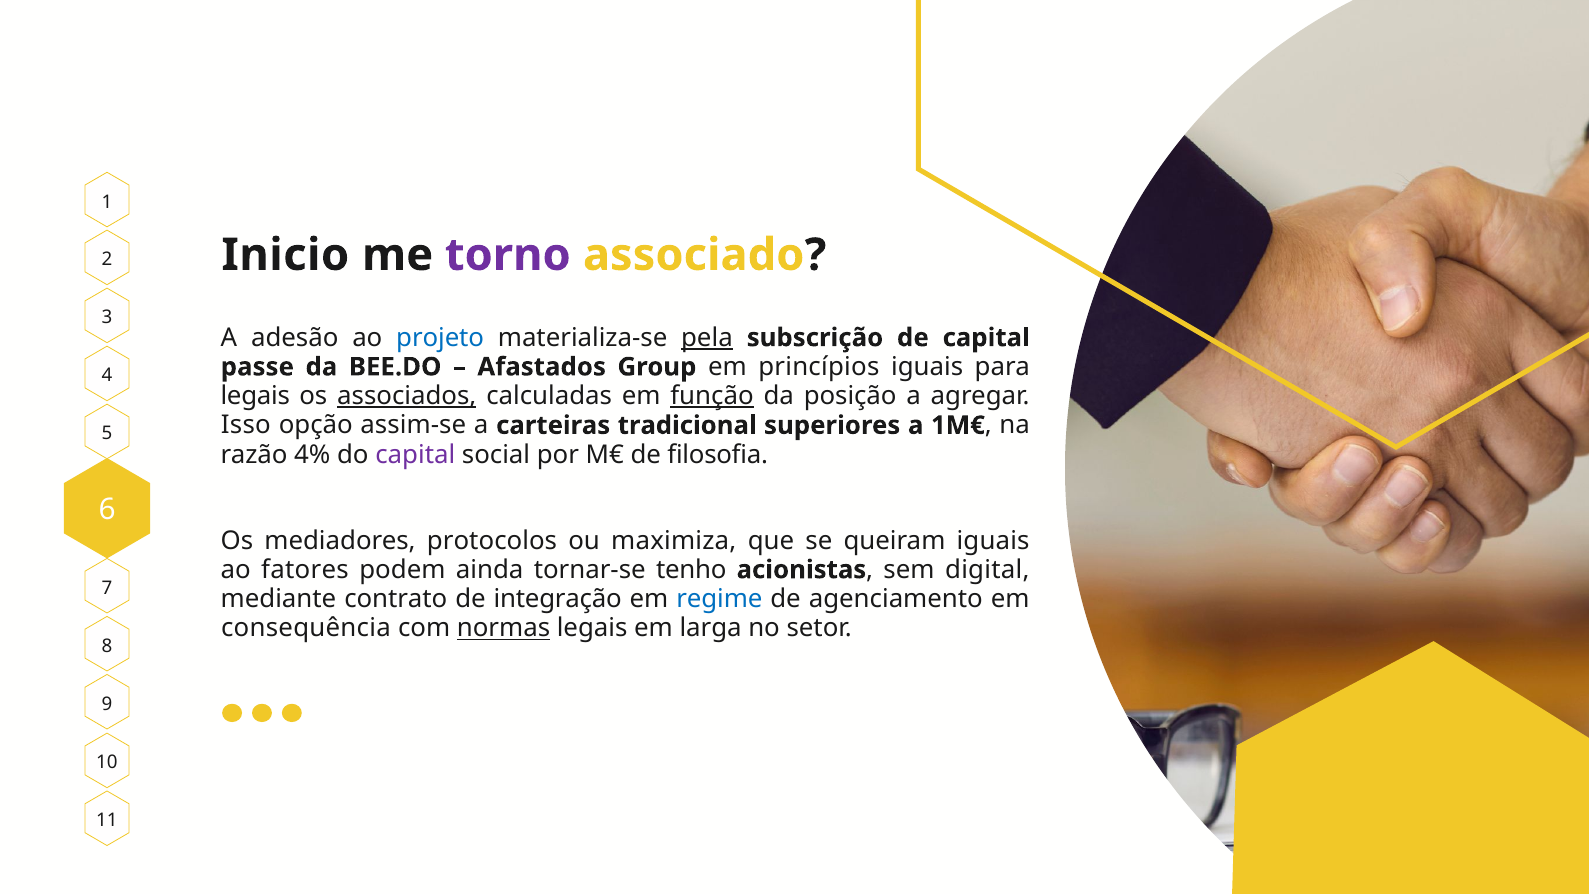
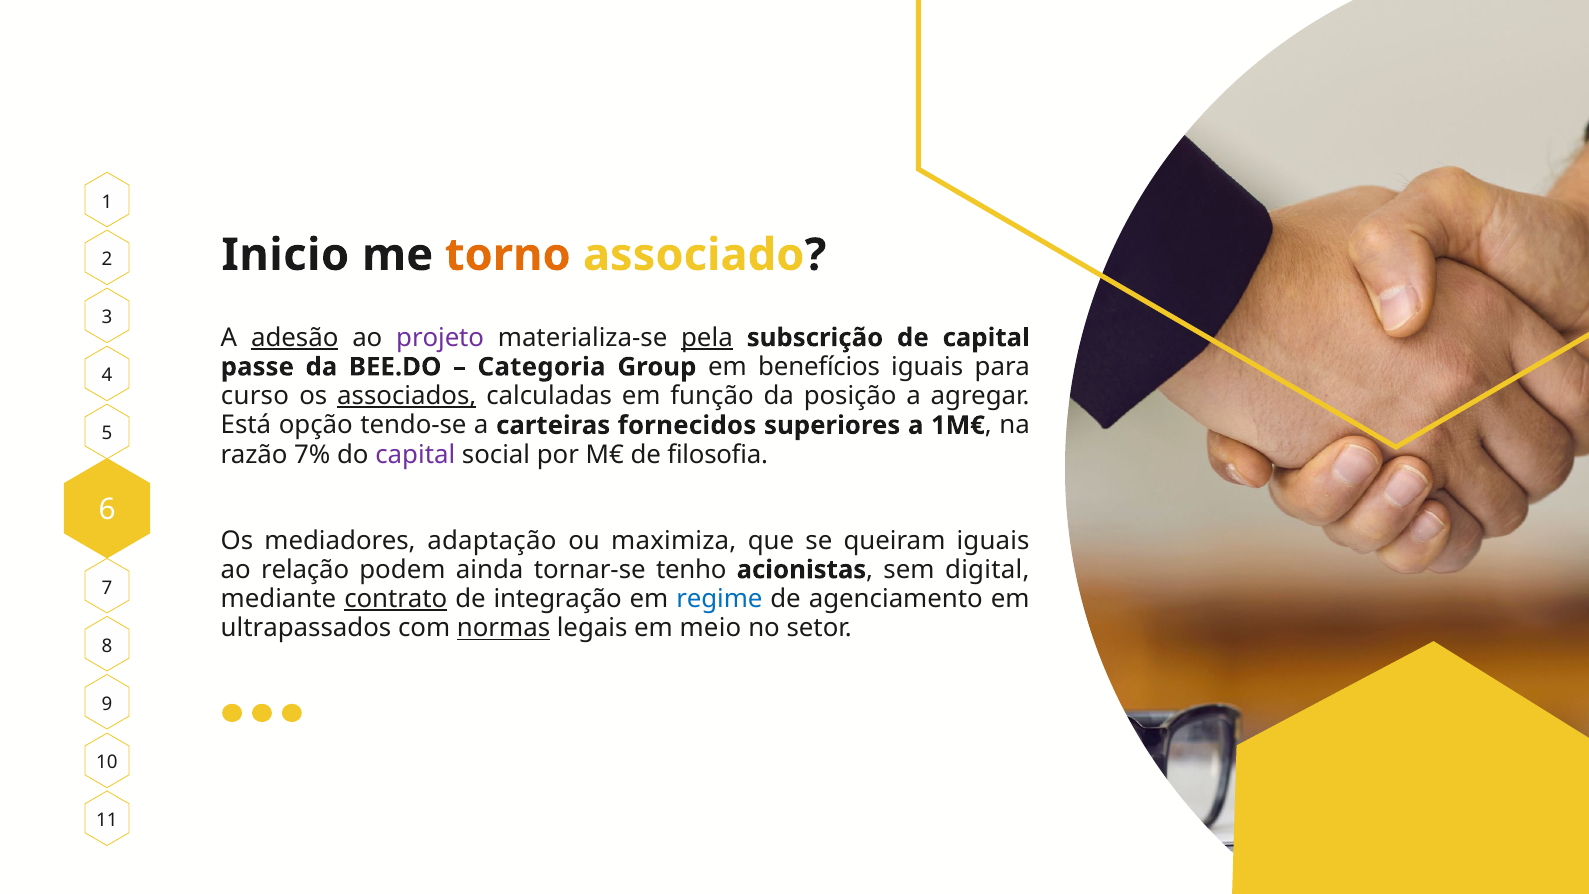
torno colour: purple -> orange (508, 255)
adesão underline: none -> present (295, 338)
projeto colour: blue -> purple (440, 338)
Afastados: Afastados -> Categoria (542, 367)
princípios: princípios -> benefícios (819, 367)
legais: legais -> curso (255, 396)
função underline: present -> none (712, 396)
Isso: Isso -> Está (246, 425)
assim-se: assim-se -> tendo-se (413, 425)
tradicional: tradicional -> fornecidos (687, 425)
4%: 4% -> 7% (312, 455)
protocolos: protocolos -> adaptação (492, 540)
fatores: fatores -> relação (305, 570)
contrato underline: none -> present (396, 599)
consequência: consequência -> ultrapassados (306, 628)
larga: larga -> meio (710, 628)
